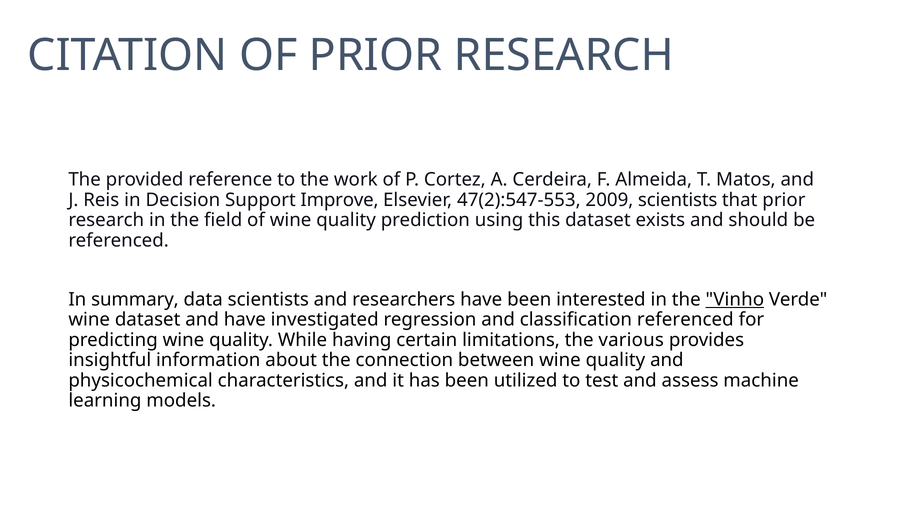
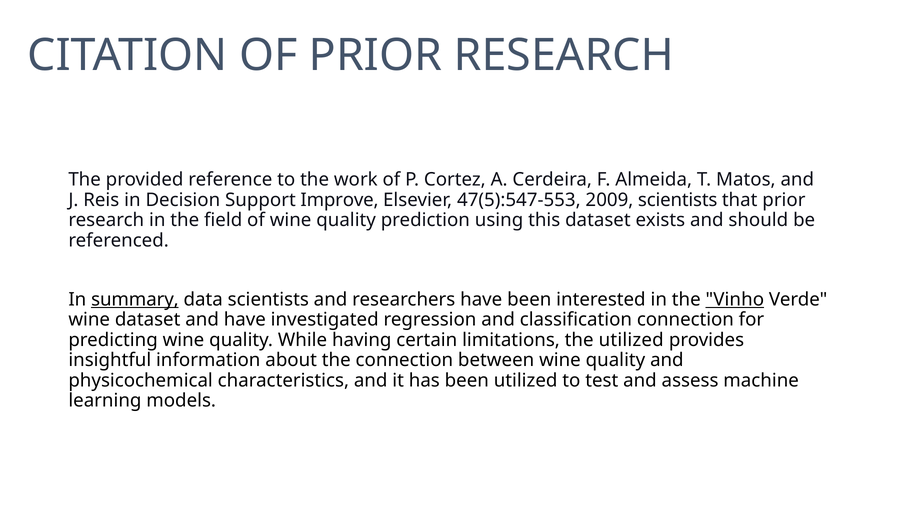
47(2):547-553: 47(2):547-553 -> 47(5):547-553 (519, 200)
summary underline: none -> present (135, 299)
classification referenced: referenced -> connection (685, 319)
the various: various -> utilized (631, 340)
